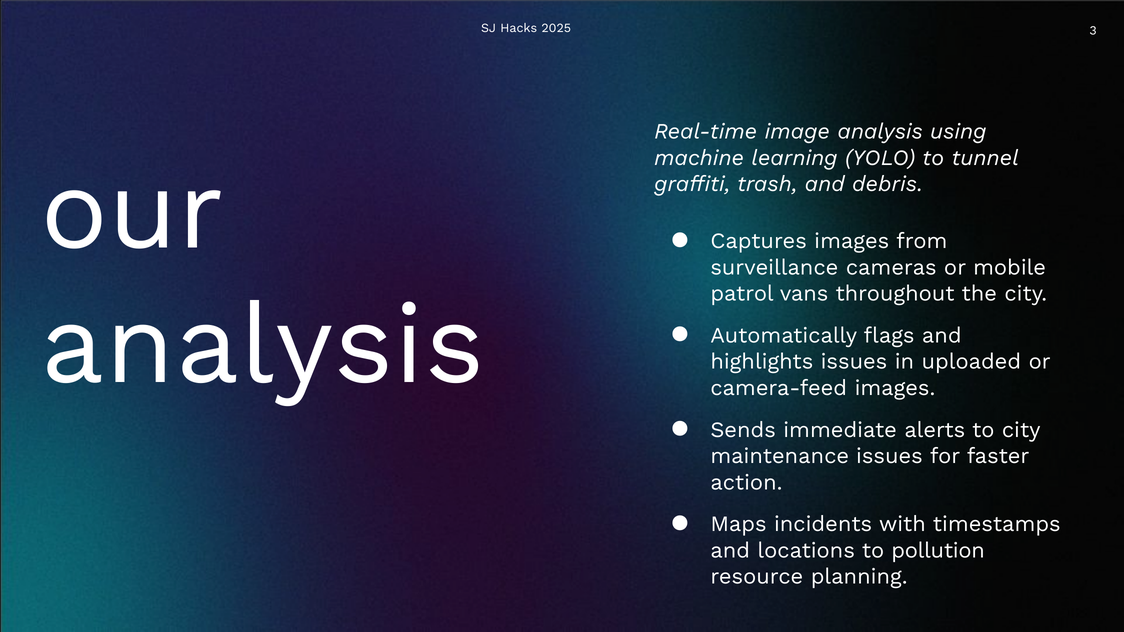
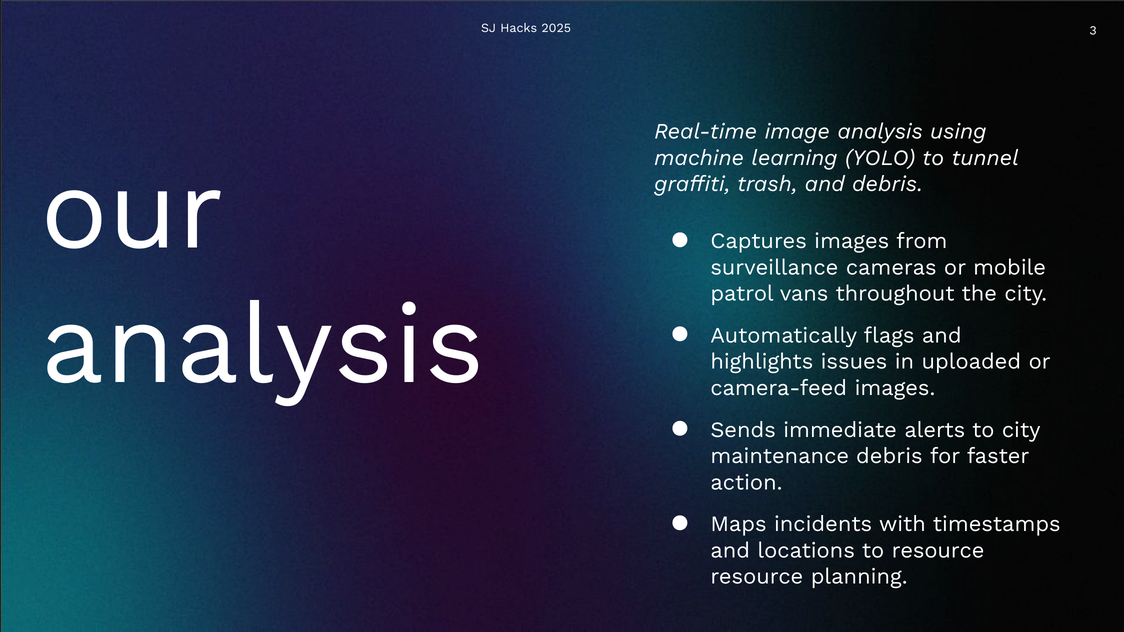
maintenance issues: issues -> debris (889, 456)
to pollution: pollution -> resource (938, 551)
